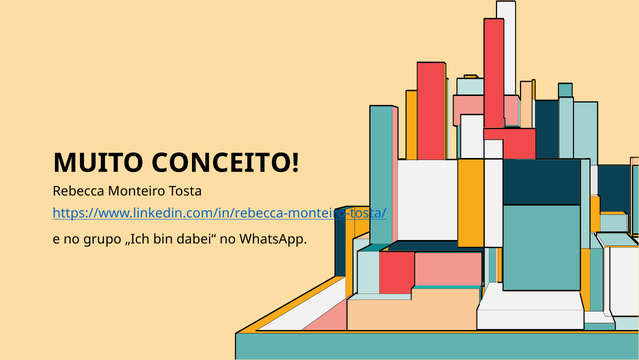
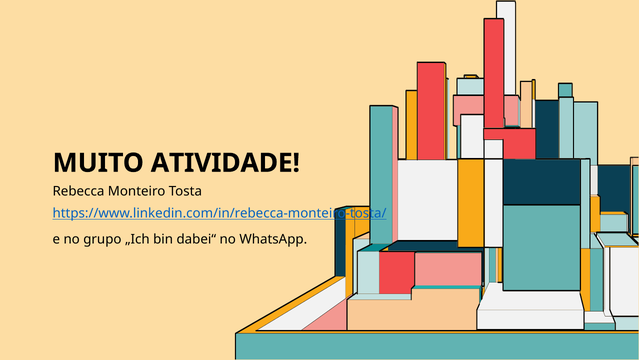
CONCEITO: CONCEITO -> ATIVIDADE (225, 163)
